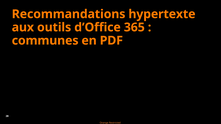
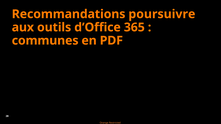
hypertexte: hypertexte -> poursuivre (162, 14)
